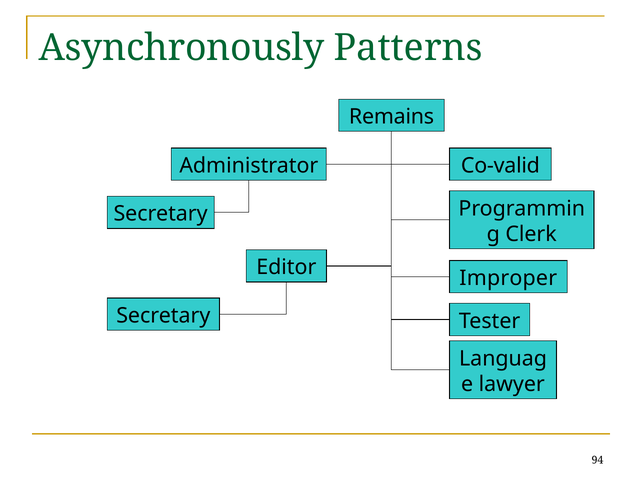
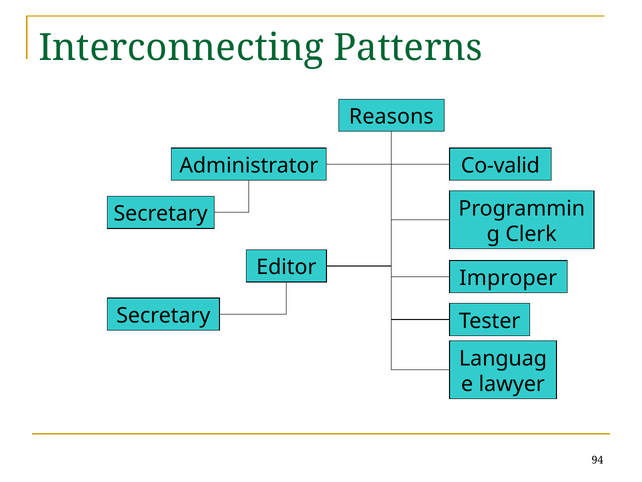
Asynchronously: Asynchronously -> Interconnecting (181, 48)
Remains: Remains -> Reasons (391, 117)
